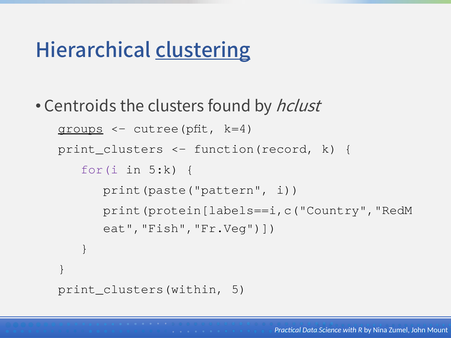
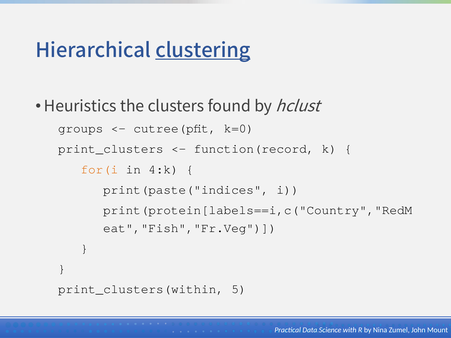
Centroids: Centroids -> Heuristics (80, 107)
groups underline: present -> none (81, 129)
k=4: k=4 -> k=0 (239, 129)
for(i colour: purple -> orange (99, 169)
5:k: 5:k -> 4:k (163, 169)
print(paste("pattern: print(paste("pattern -> print(paste("indices (186, 190)
